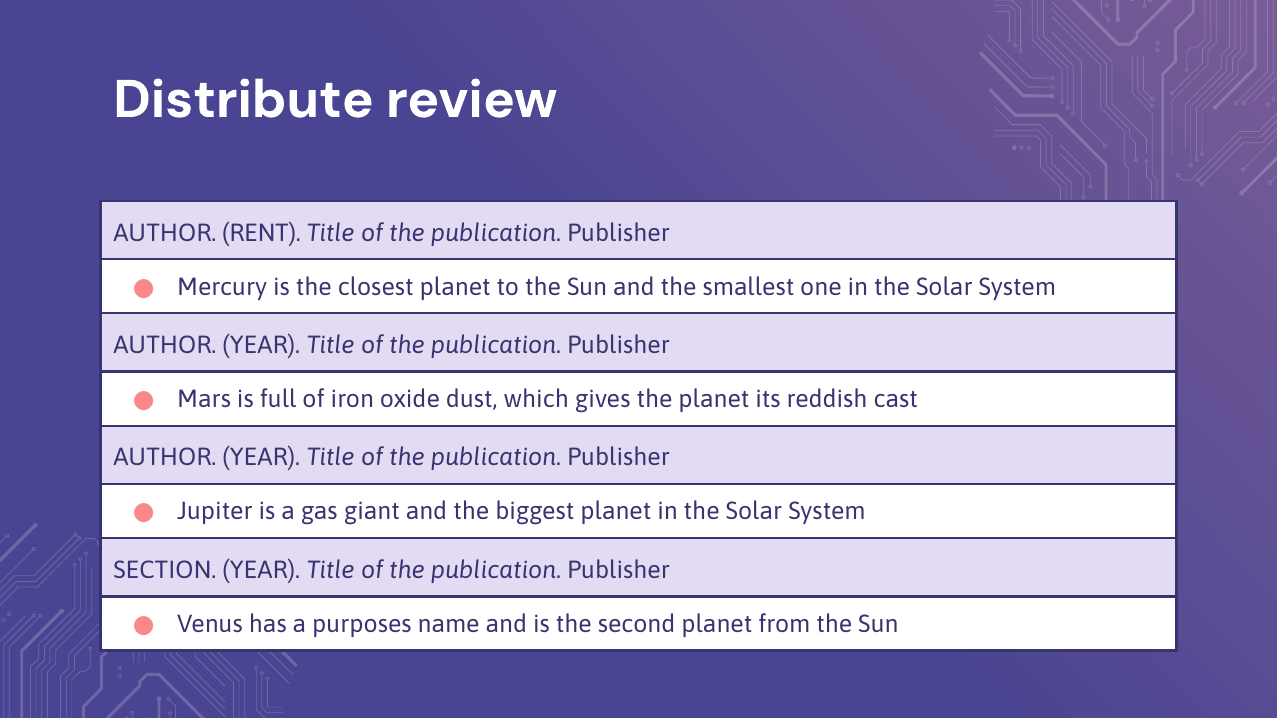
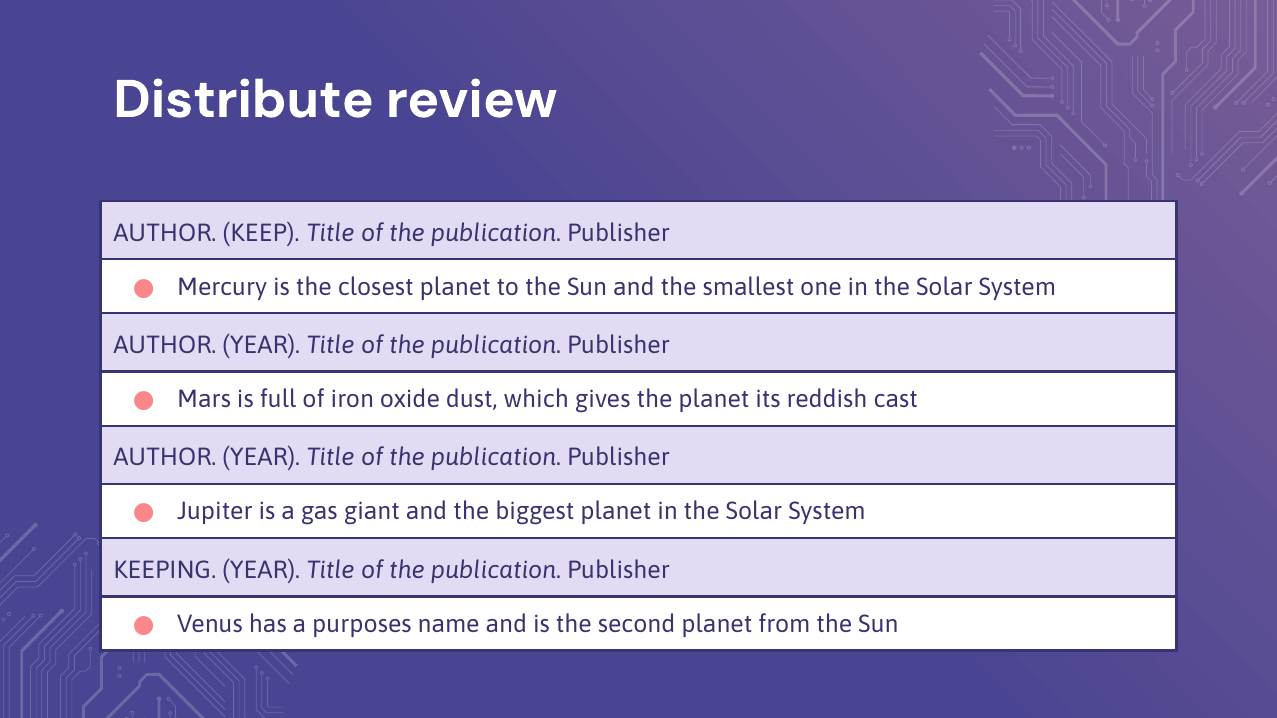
RENT: RENT -> KEEP (261, 233)
SECTION: SECTION -> KEEPING (165, 570)
